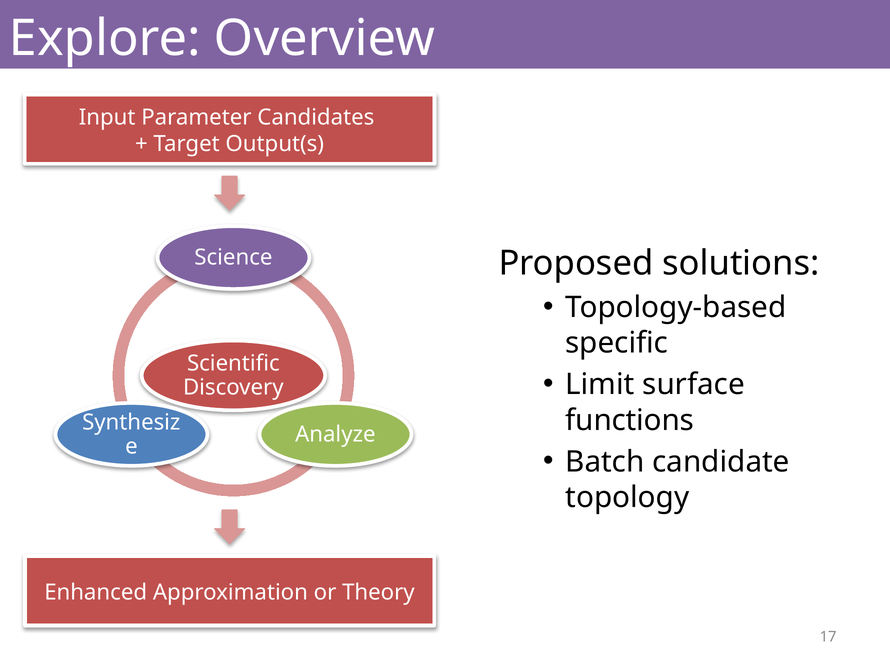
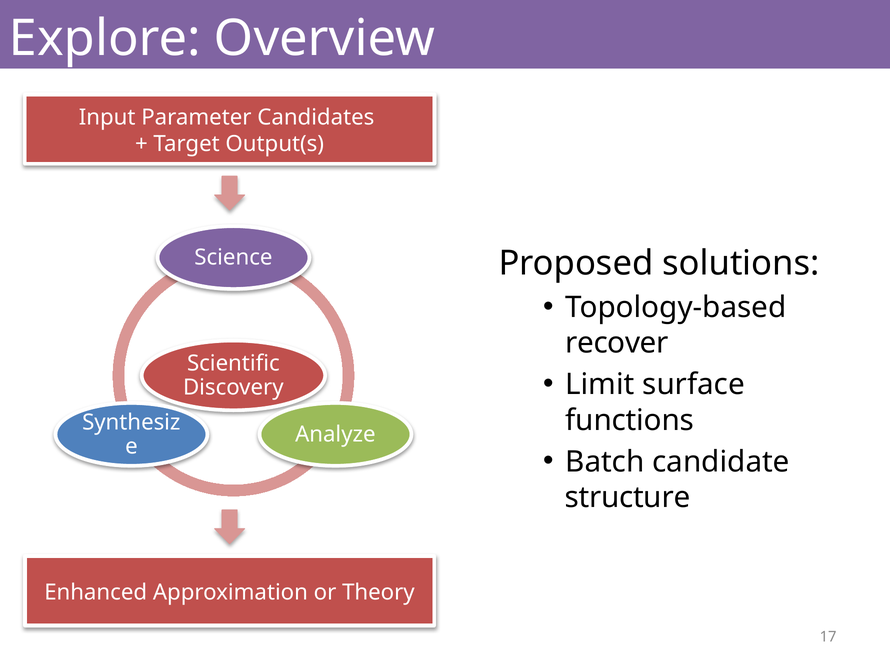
specific: specific -> recover (617, 343)
topology: topology -> structure (628, 497)
